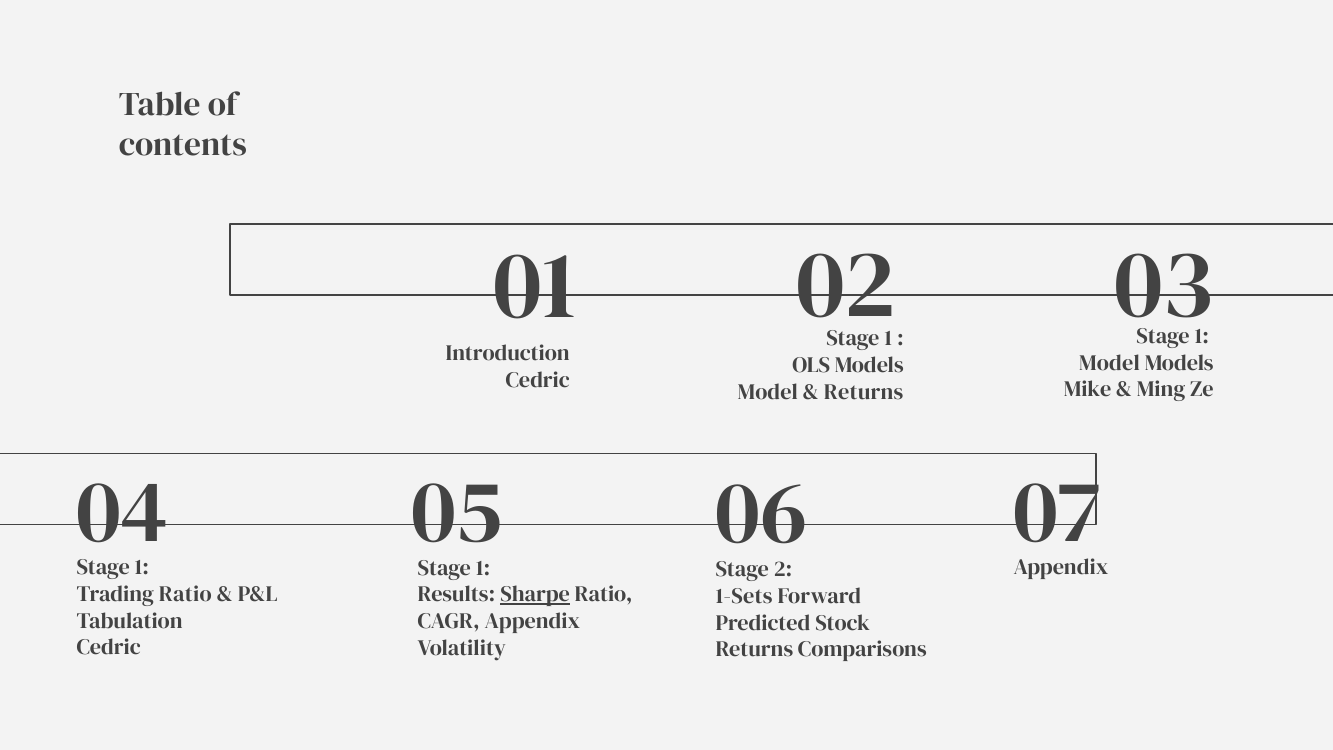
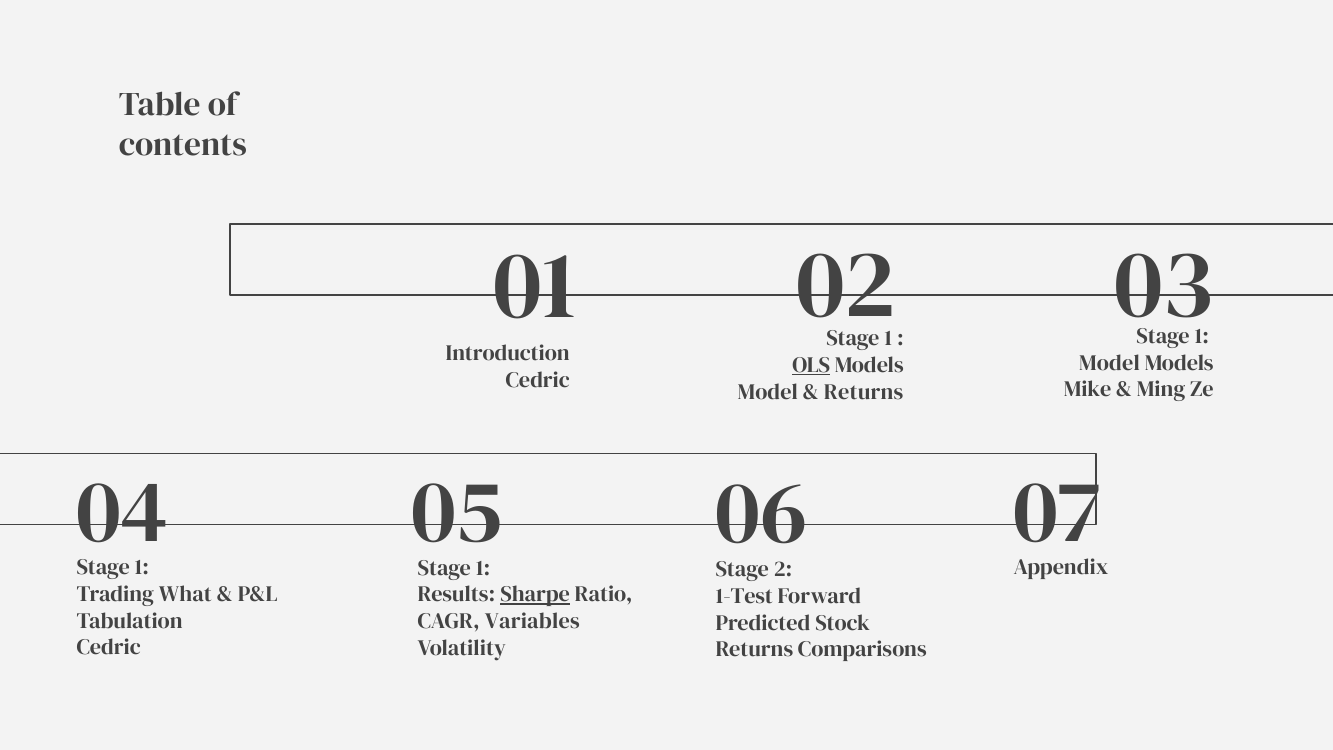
OLS underline: none -> present (811, 365)
Trading Ratio: Ratio -> What (185, 594)
1-Sets: 1-Sets -> 1-Test (744, 596)
CAGR Appendix: Appendix -> Variables (532, 621)
